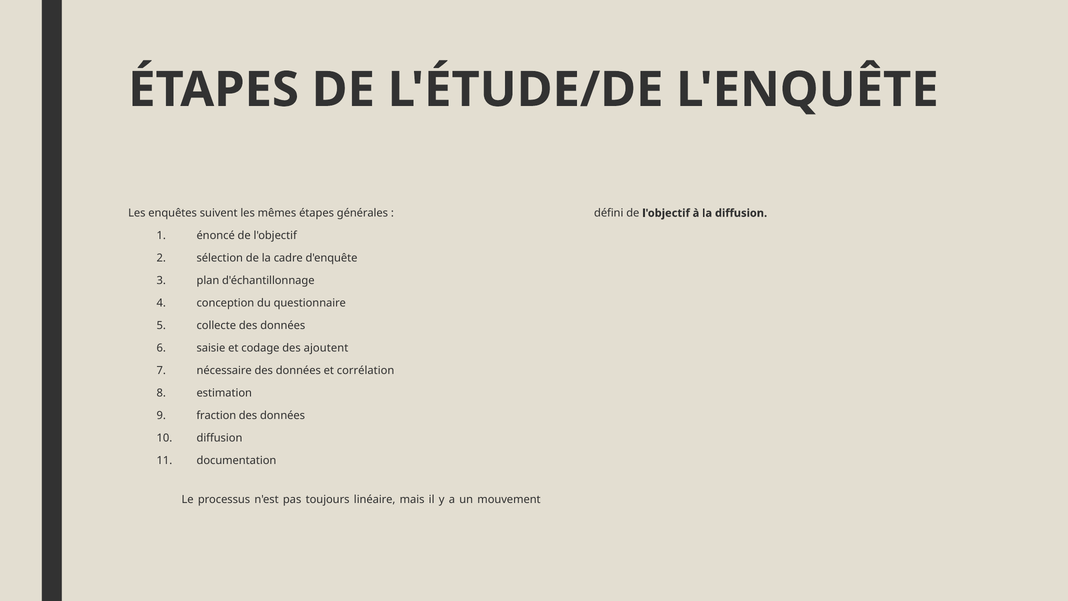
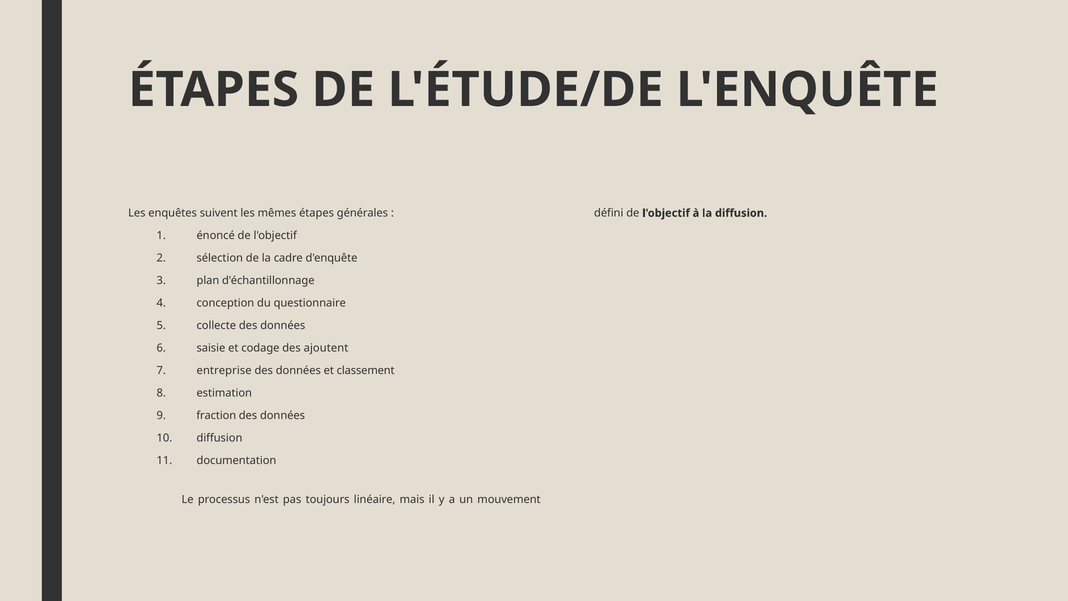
nécessaire: nécessaire -> entreprise (224, 370)
corrélation: corrélation -> classement (366, 370)
